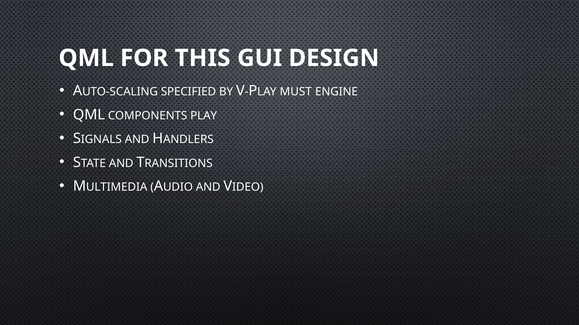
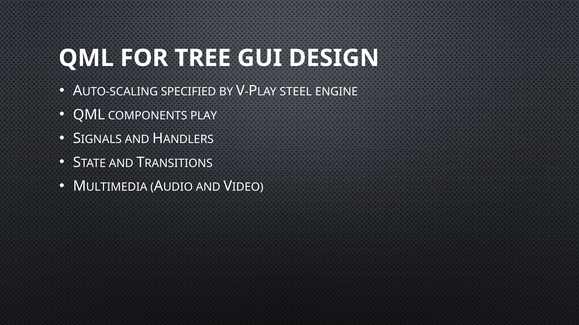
THIS: THIS -> TREE (203, 58)
MUST: MUST -> STEEL (296, 92)
